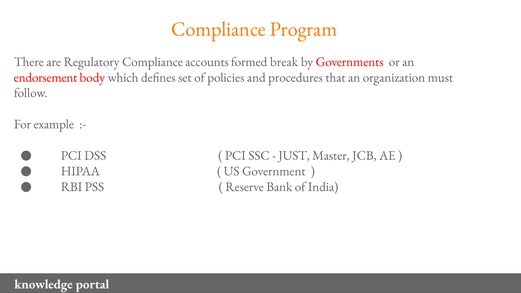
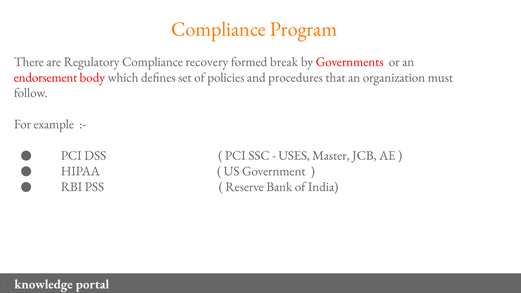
accounts: accounts -> recovery (207, 62)
JUST: JUST -> USES (294, 156)
